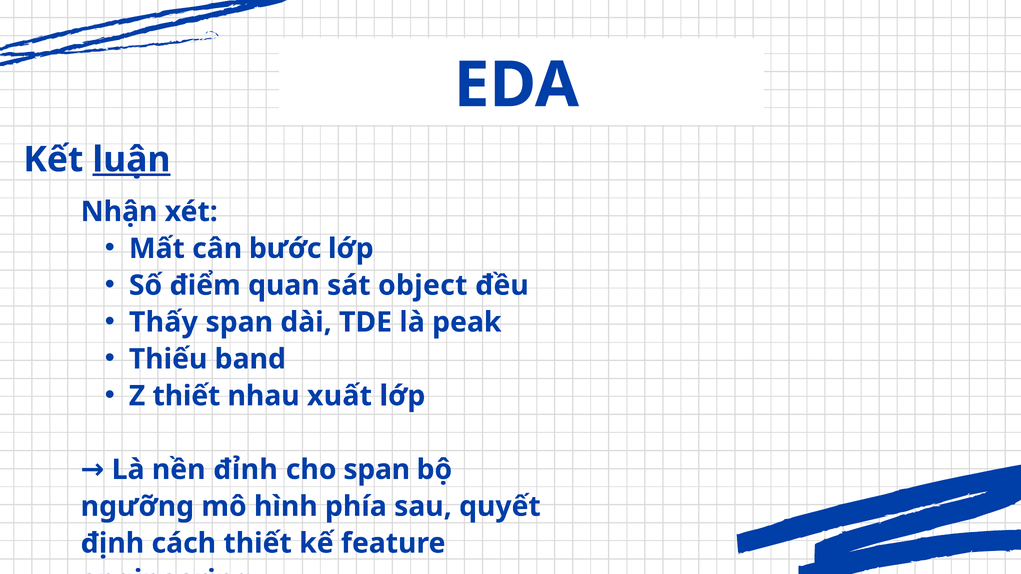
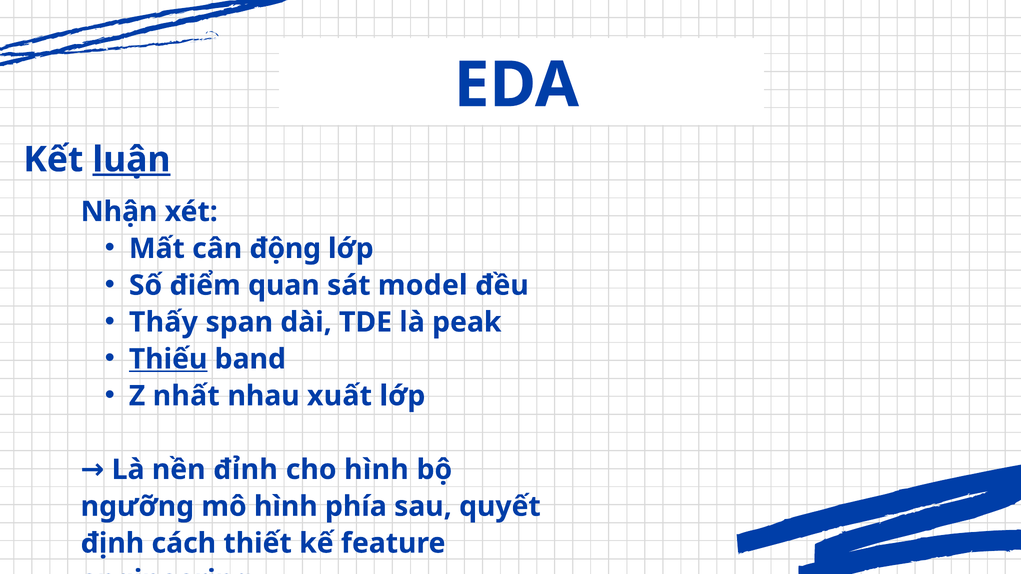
bước: bước -> động (285, 249)
object: object -> model (423, 286)
Thiếu underline: none -> present (168, 359)
Z thiết: thiết -> nhất (186, 396)
cho span: span -> hình (376, 470)
